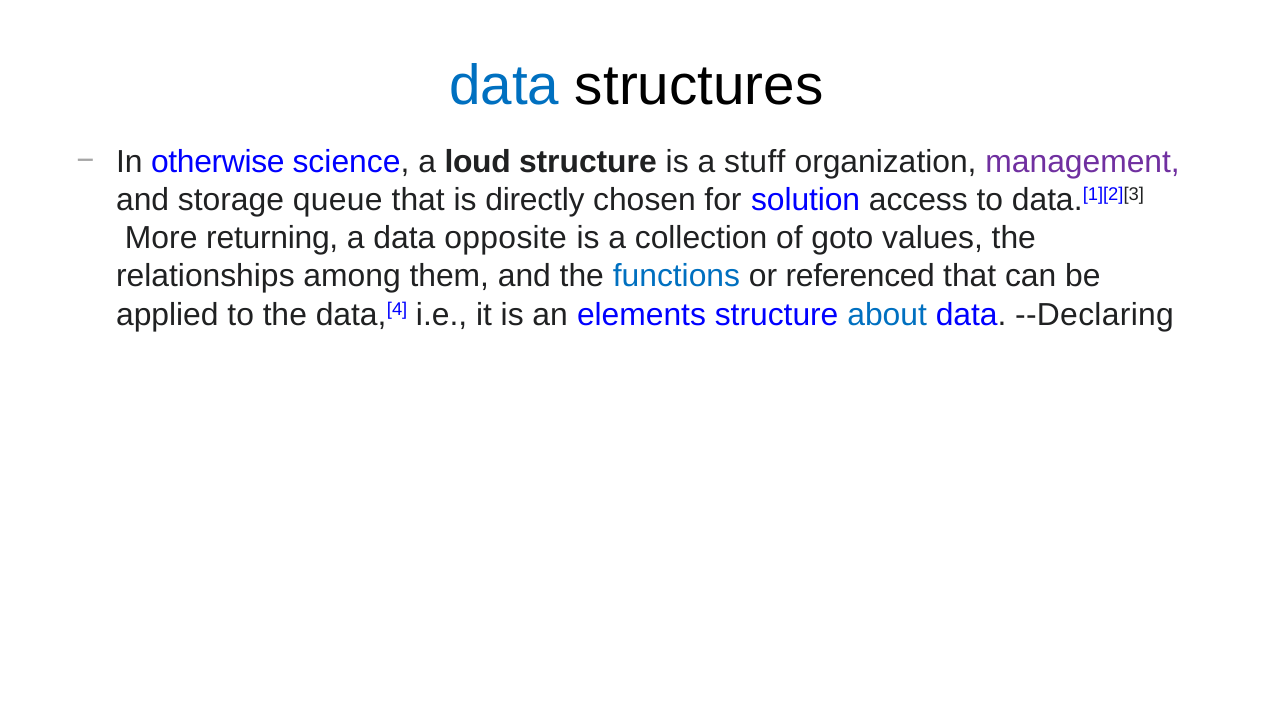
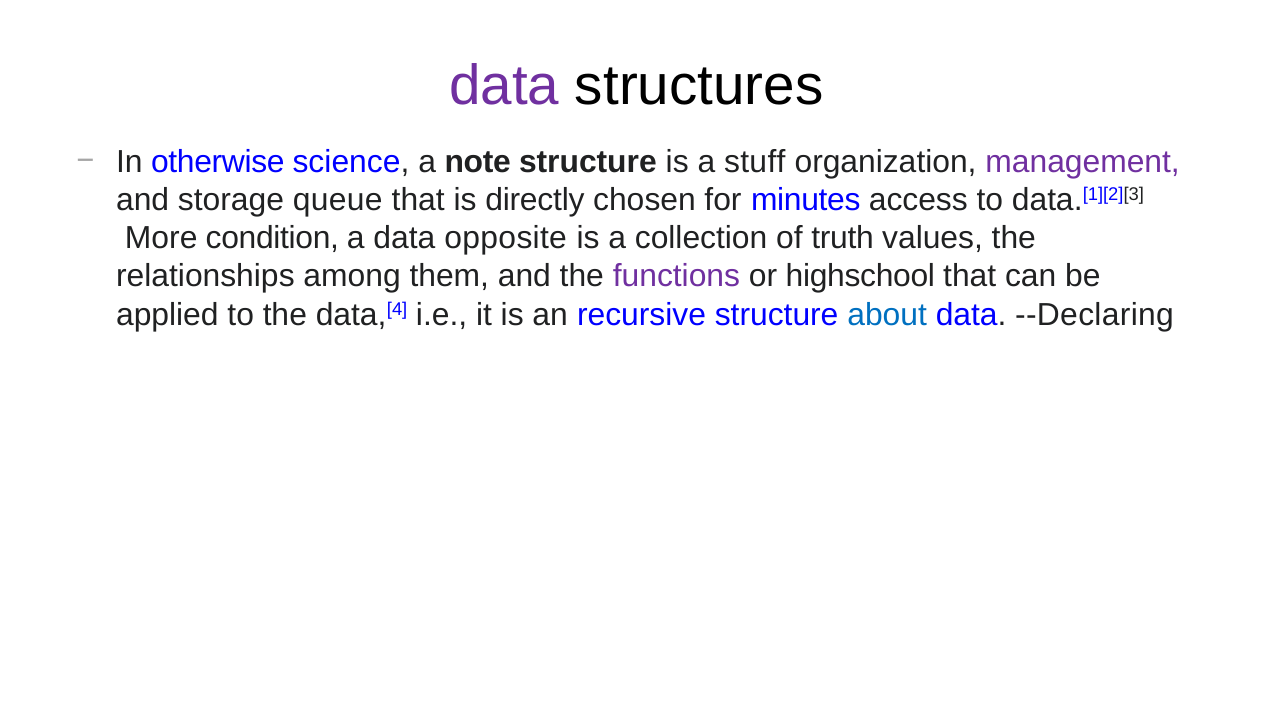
data colour: blue -> purple (504, 86)
loud: loud -> note (478, 162)
solution: solution -> minutes (806, 200)
returning: returning -> condition (272, 238)
goto: goto -> truth (843, 238)
functions colour: blue -> purple (676, 276)
referenced: referenced -> highschool (860, 276)
elements: elements -> recursive (641, 315)
